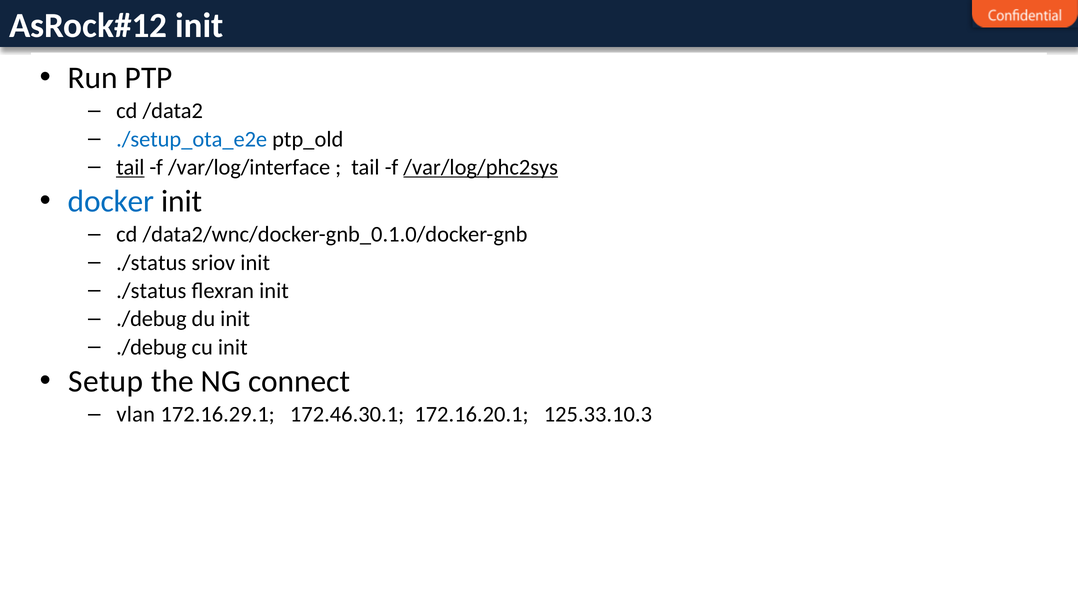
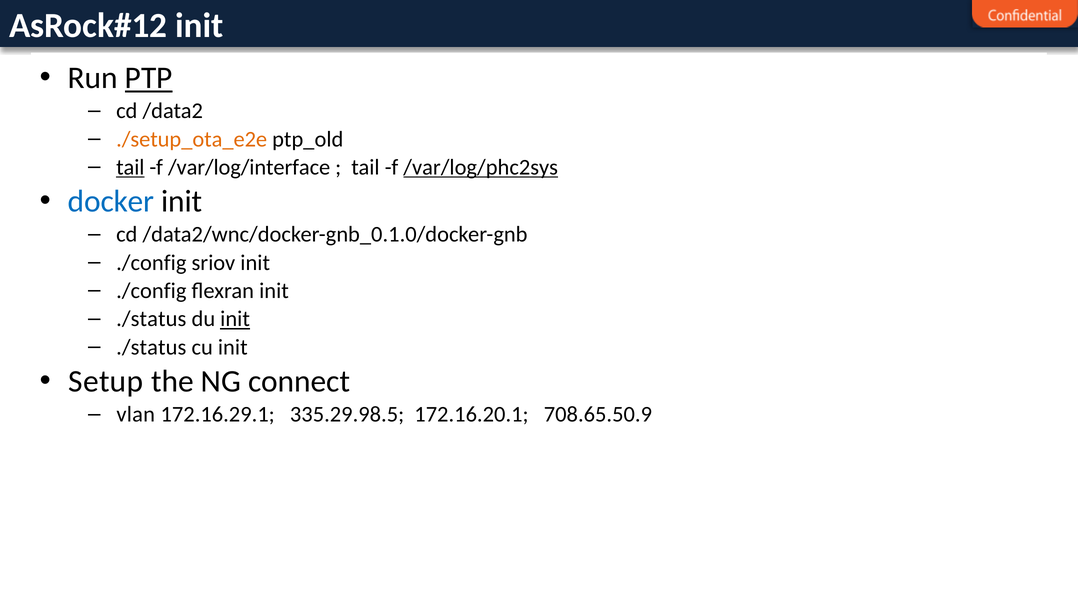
PTP underline: none -> present (149, 78)
./setup_ota_e2e colour: blue -> orange (192, 139)
./status: ./status -> ./config (151, 263)
./status: ./status -> ./config (151, 291)
./debug: ./debug -> ./status (151, 319)
init underline: none -> present (235, 319)
./debug: ./debug -> ./status (151, 347)
172.46.30.1: 172.46.30.1 -> 335.29.98.5 (347, 415)
125.33.10.3: 125.33.10.3 -> 708.65.50.9 (598, 415)
